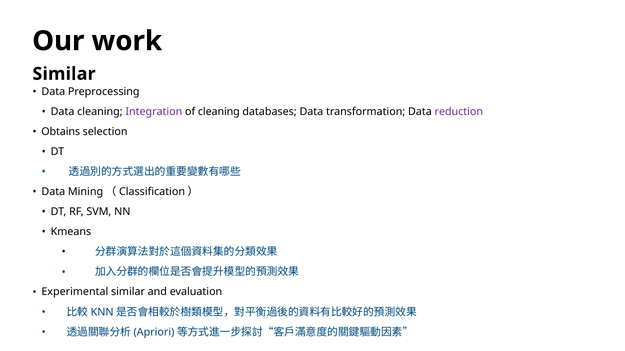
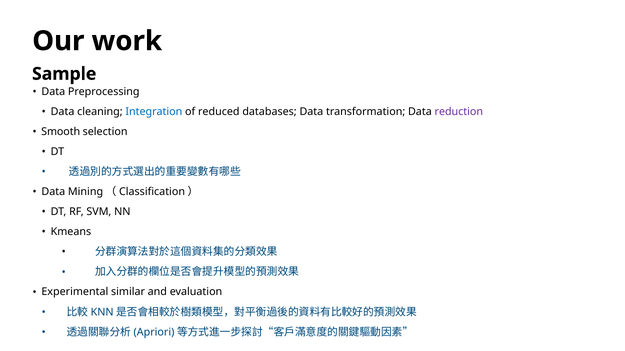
Similar: Similar -> Sample (64, 74)
Integration colour: purple -> blue (154, 112)
of cleaning: cleaning -> reduced (219, 112)
Obtains: Obtains -> Smooth (61, 132)
